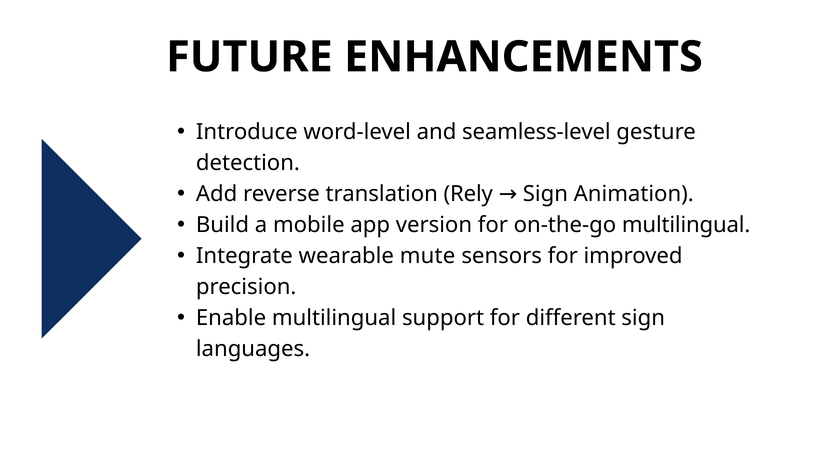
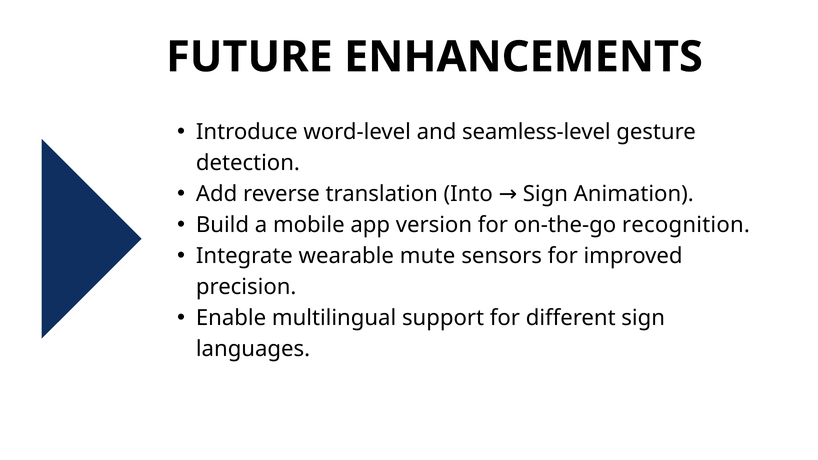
Rely: Rely -> Into (468, 194)
on-the-go multilingual: multilingual -> recognition (686, 225)
